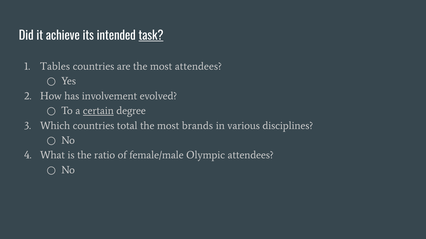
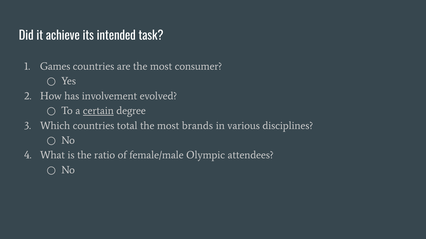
task underline: present -> none (151, 36)
Tables: Tables -> Games (55, 67)
most attendees: attendees -> consumer (198, 67)
